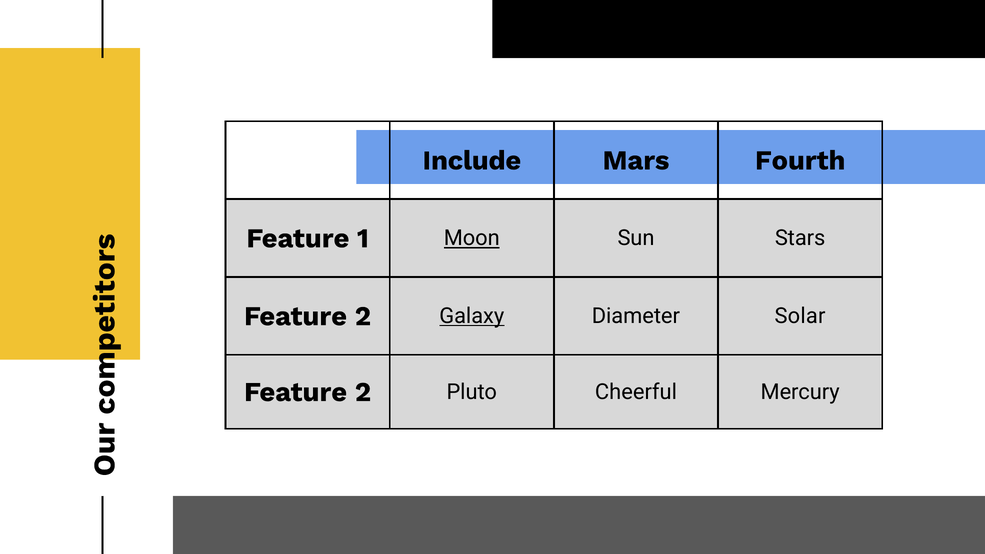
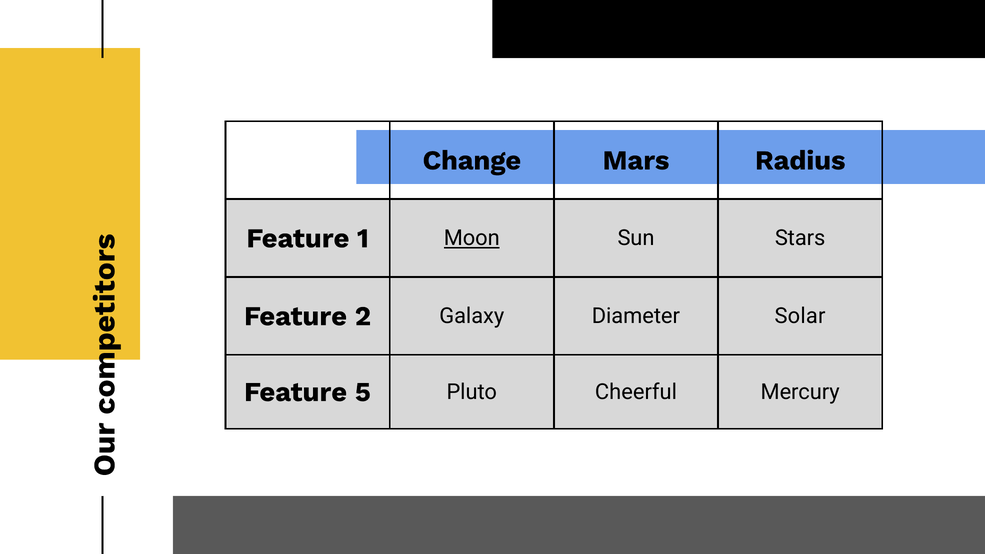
Include: Include -> Change (472, 160)
Fourth: Fourth -> Radius (800, 160)
Galaxy underline: present -> none (472, 316)
2: 2 -> 5 (363, 392)
